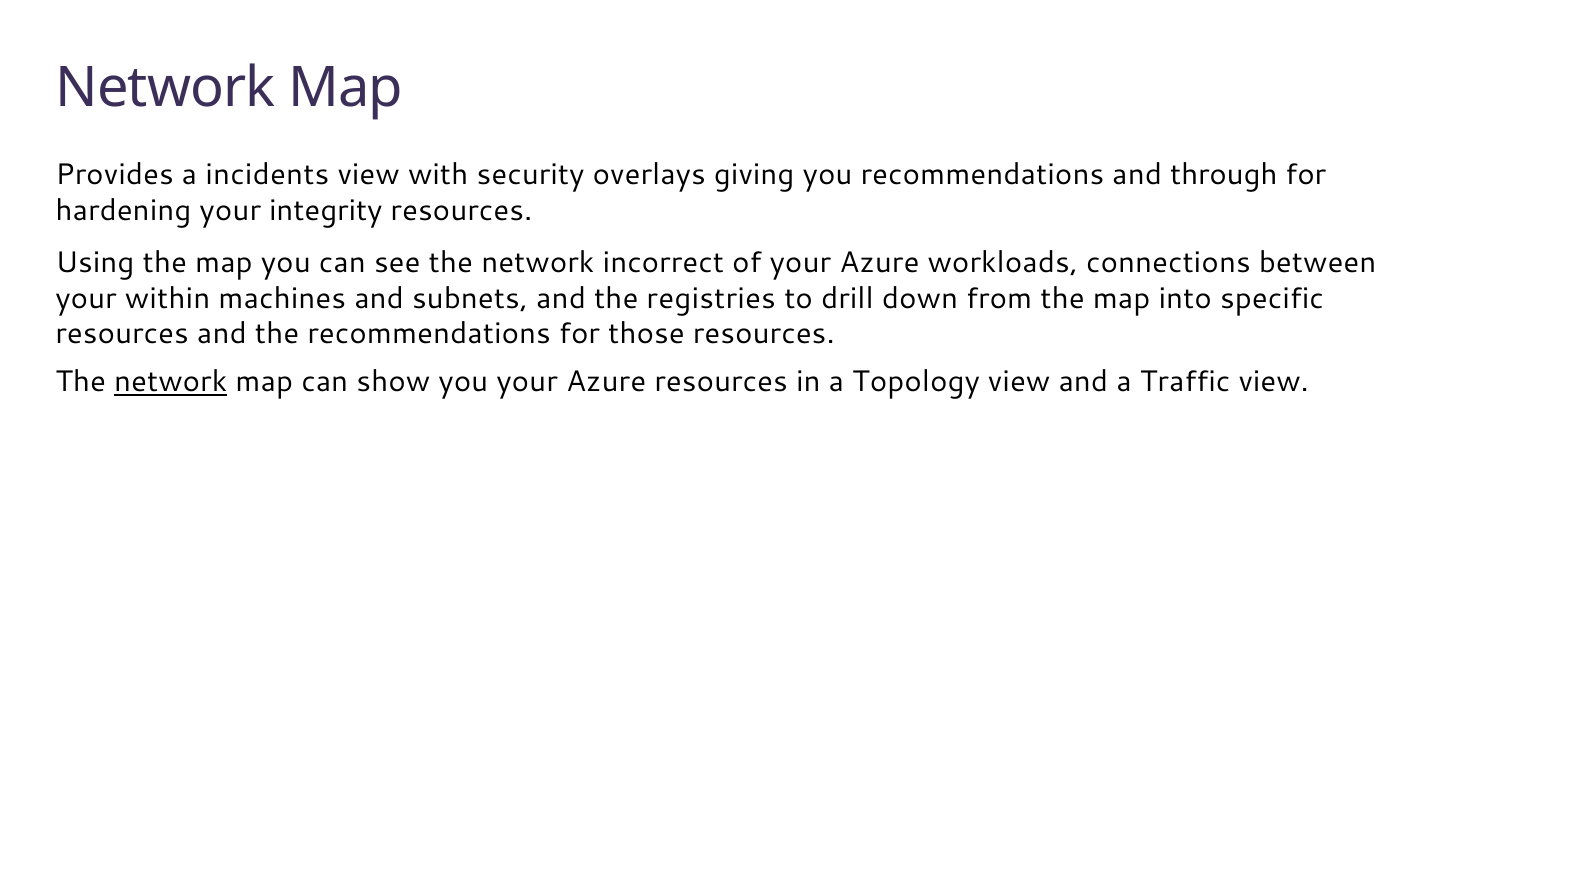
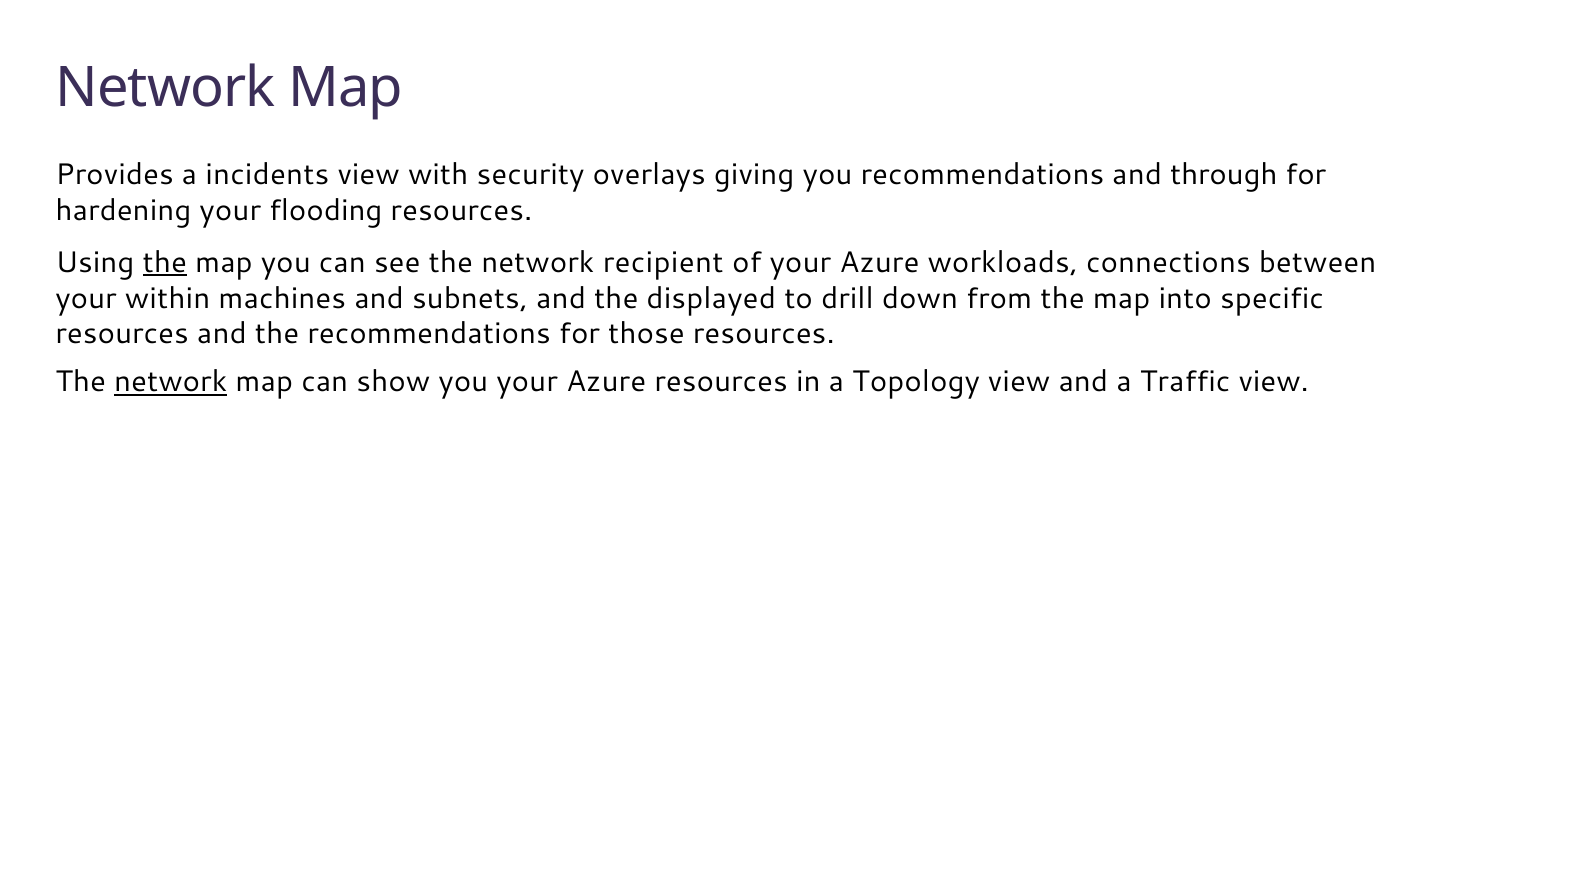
integrity: integrity -> flooding (326, 211)
the underline: none -> present (165, 263)
incorrect: incorrect -> recipient (663, 263)
registries: registries -> displayed (711, 298)
